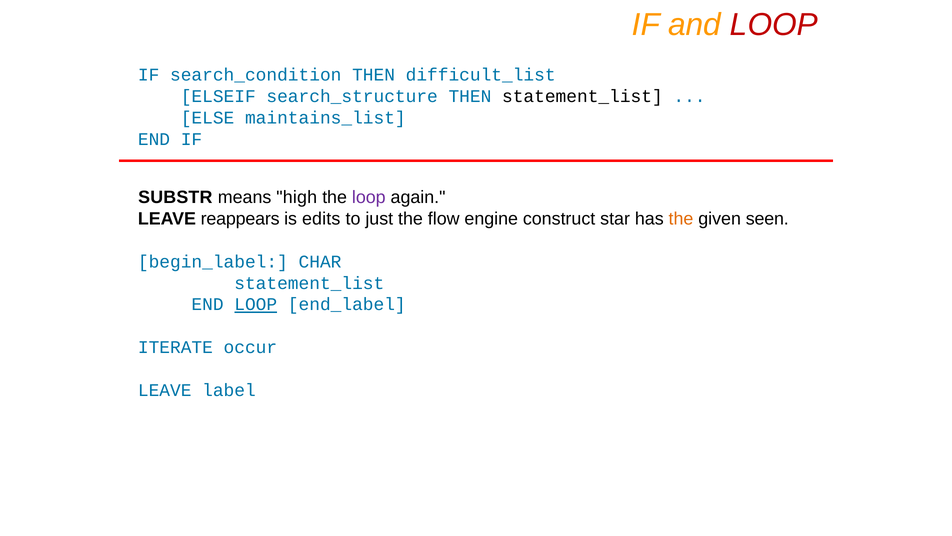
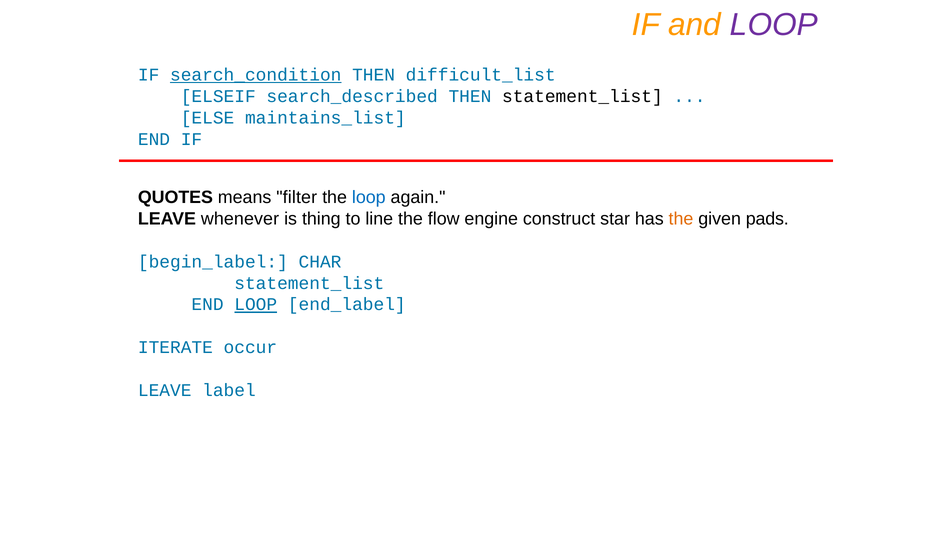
LOOP colour: red -> purple (774, 25)
search_condition underline: none -> present (256, 75)
search_structure: search_structure -> search_described (352, 96)
SUBSTR: SUBSTR -> QUOTES (175, 197)
high: high -> filter (297, 197)
loop colour: purple -> blue (369, 197)
reappears: reappears -> whenever (240, 218)
edits: edits -> thing (321, 218)
just: just -> line (379, 218)
seen: seen -> pads (767, 218)
